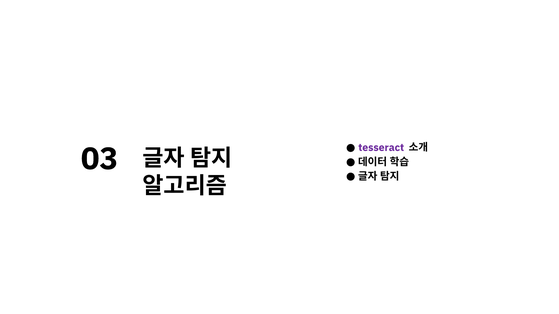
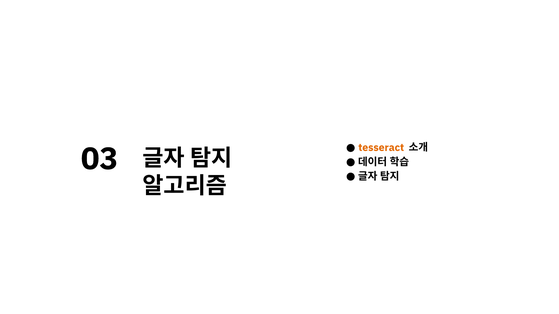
tesseract colour: purple -> orange (381, 148)
